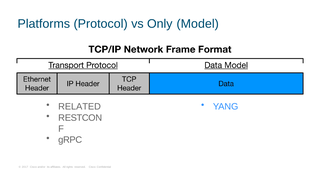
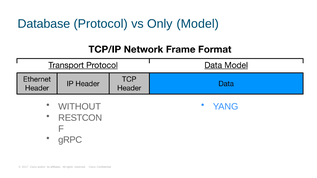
Platforms: Platforms -> Database (44, 24)
RELATED: RELATED -> WITHOUT (80, 107)
